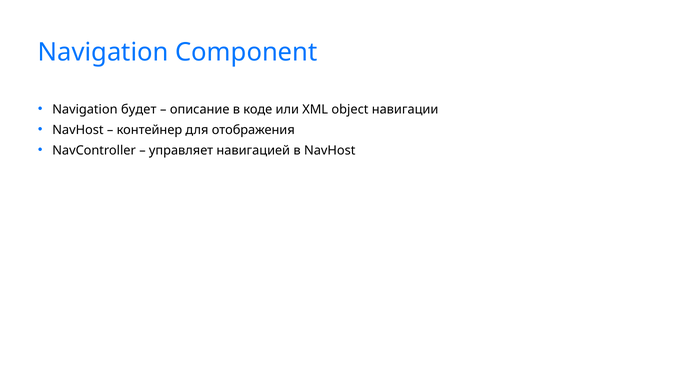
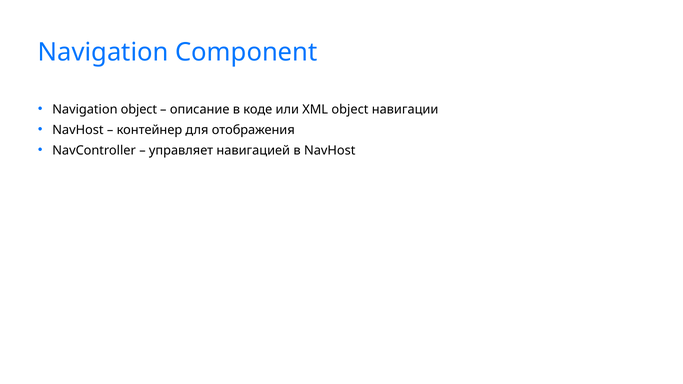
Navigation будет: будет -> object (139, 109)
